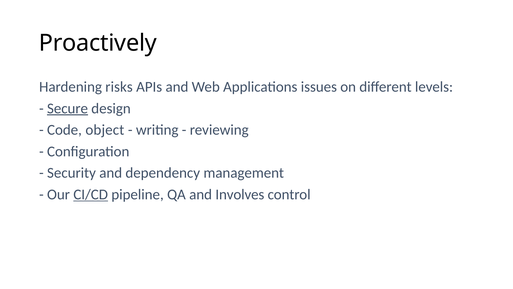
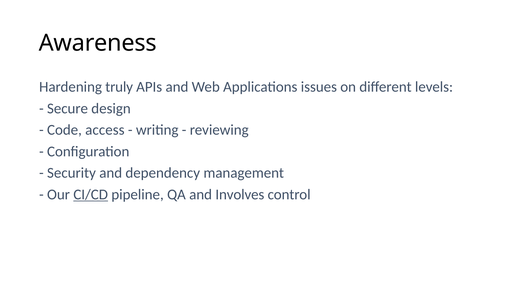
Proactively: Proactively -> Awareness (98, 43)
risks: risks -> truly (119, 87)
Secure underline: present -> none (68, 108)
object: object -> access (105, 130)
